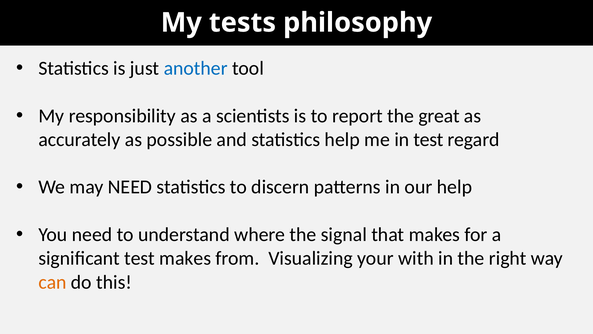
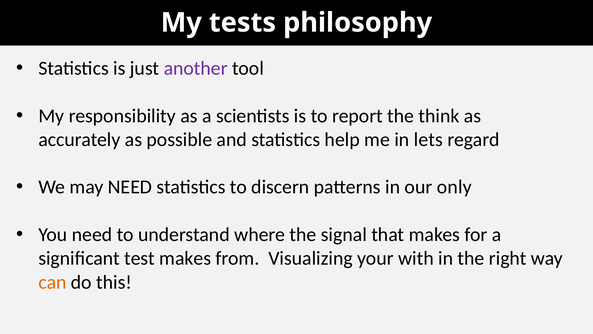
another colour: blue -> purple (196, 68)
great: great -> think (439, 116)
in test: test -> lets (428, 139)
our help: help -> only (454, 187)
